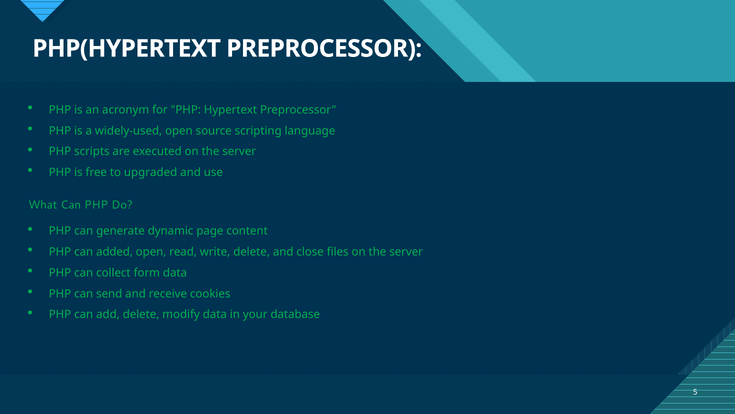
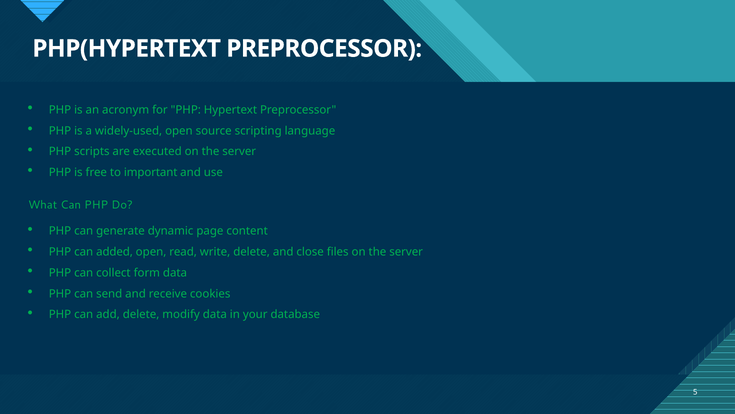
upgraded: upgraded -> important (151, 172)
